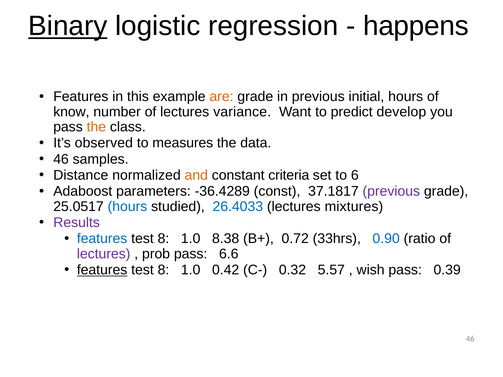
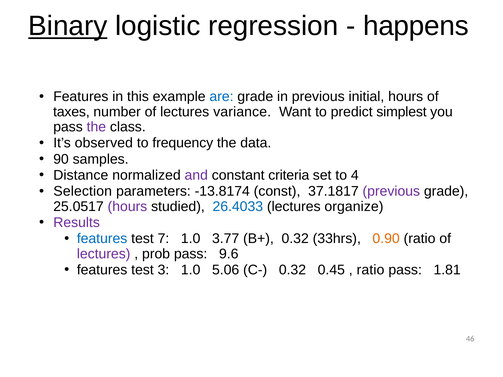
are colour: orange -> blue (221, 97)
know: know -> taxes (71, 112)
develop: develop -> simplest (402, 112)
the colour: orange -> purple (96, 127)
measures: measures -> frequency (183, 143)
46: 46 -> 90 (61, 159)
and colour: orange -> purple (196, 175)
6: 6 -> 4 (355, 175)
Adaboost: Adaboost -> Selection (83, 191)
-36.4289: -36.4289 -> -13.8174 (222, 191)
hours colour: blue -> purple (127, 207)
mixtures: mixtures -> organize (354, 207)
8: 8 -> 7 (163, 239)
8.38: 8.38 -> 3.77 (226, 239)
B+ 0.72: 0.72 -> 0.32 (295, 239)
0.90 colour: blue -> orange (386, 239)
6.6: 6.6 -> 9.6 (229, 254)
features underline: present -> none (102, 270)
8: 8 -> 3 (163, 270)
0.42: 0.42 -> 5.06 (226, 270)
5.57: 5.57 -> 0.45 (331, 270)
wish: wish -> ratio (370, 270)
0.39: 0.39 -> 1.81 (447, 270)
